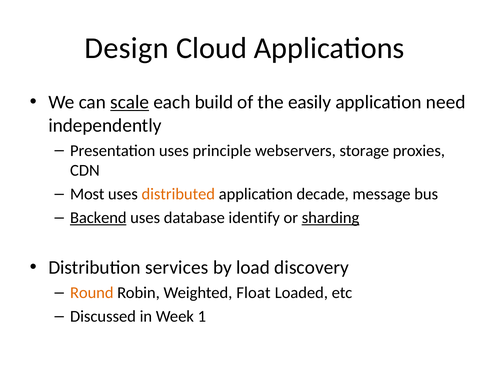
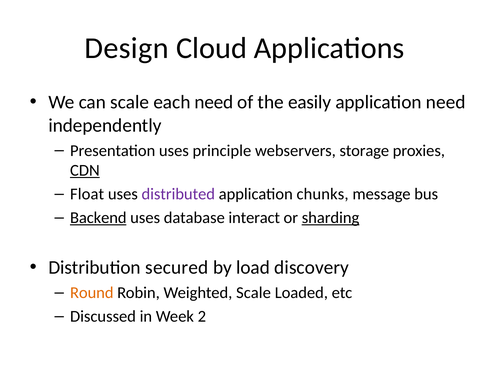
scale underline: present -> none (130, 102)
each build: build -> need (214, 102)
CDN underline: none -> present (85, 170)
Most: Most -> Float (87, 194)
distributed colour: orange -> purple (178, 194)
decade: decade -> chunks (323, 194)
identify: identify -> interact (254, 218)
services: services -> secured (177, 268)
Weighted Float: Float -> Scale (254, 293)
1: 1 -> 2 (202, 316)
